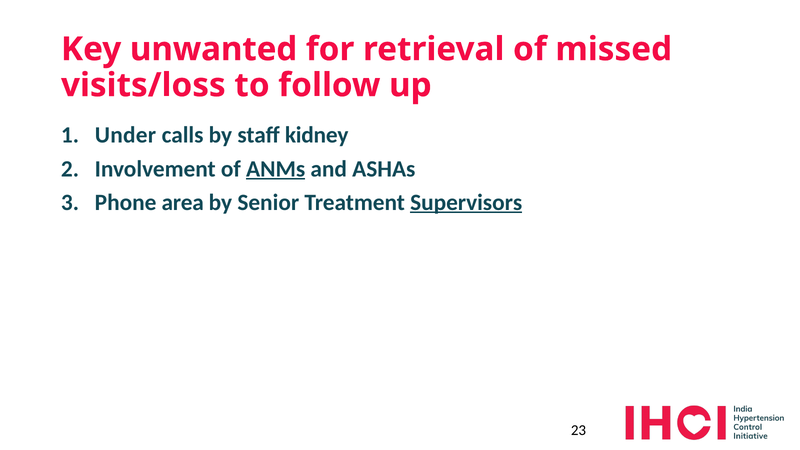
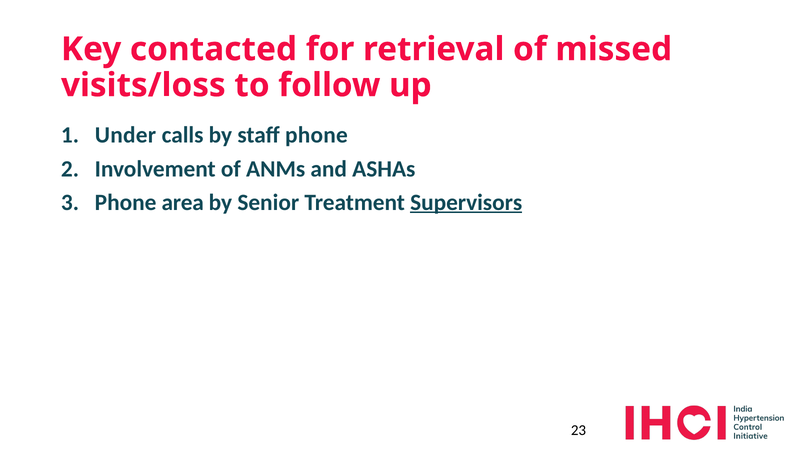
unwanted: unwanted -> contacted (213, 49)
staff kidney: kidney -> phone (316, 135)
ANMs underline: present -> none (276, 169)
